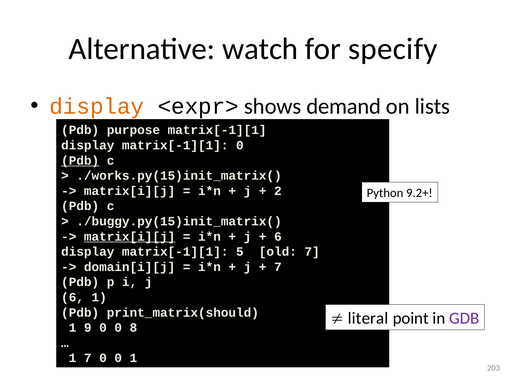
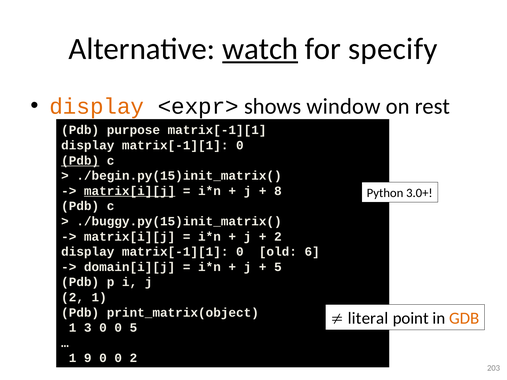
watch underline: none -> present (260, 49)
demand: demand -> window (343, 106)
lists: lists -> rest (432, 106)
./works.py(15)init_matrix(: ./works.py(15)init_matrix( -> ./begin.py(15)init_matrix( (179, 176)
matrix[i][j underline: none -> present (130, 191)
2: 2 -> 8 (278, 191)
9.2+: 9.2+ -> 3.0+ (419, 193)
matrix[i][j underline: present -> none (130, 237)
6: 6 -> 2 (278, 237)
5: 5 -> 0 (240, 252)
old 7: 7 -> 6 (312, 252)
7: 7 -> 5 (278, 267)
6: 6 -> 2 (73, 297)
print_matrix(should: print_matrix(should -> print_matrix(object (183, 313)
GDB colour: purple -> orange (464, 319)
9: 9 -> 3 (88, 328)
0 8: 8 -> 5 (133, 328)
1 7: 7 -> 9 (88, 358)
0 1: 1 -> 2 (133, 358)
